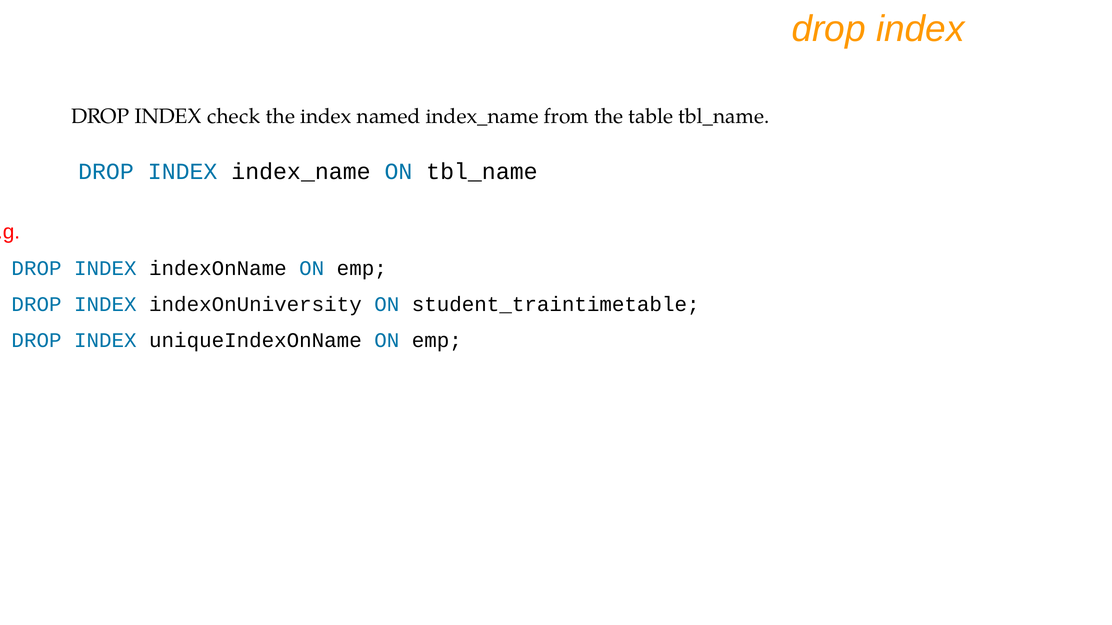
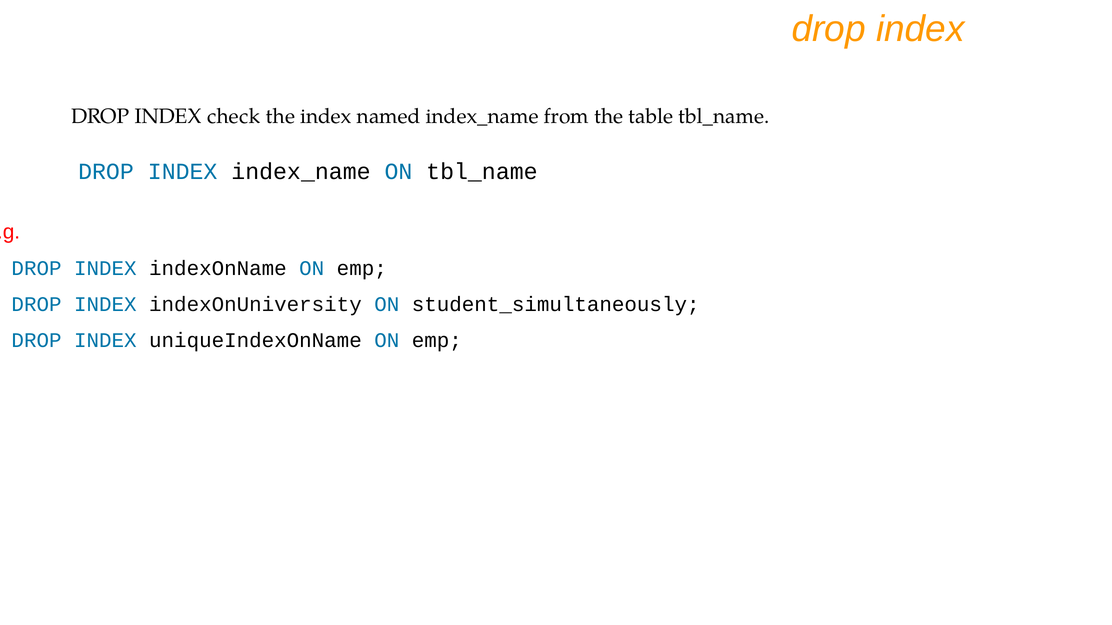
student_traintimetable: student_traintimetable -> student_simultaneously (556, 305)
